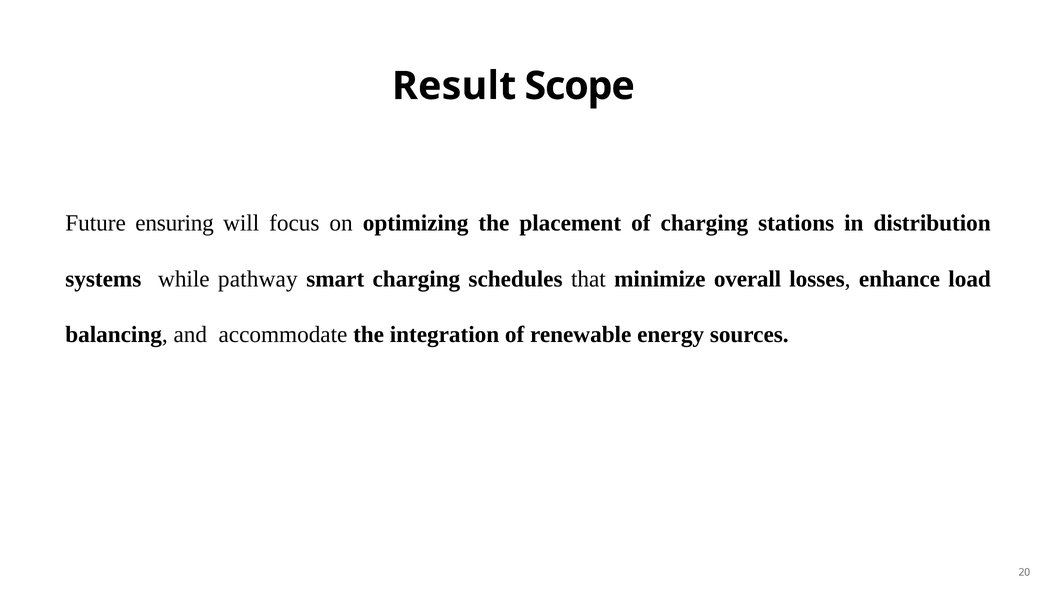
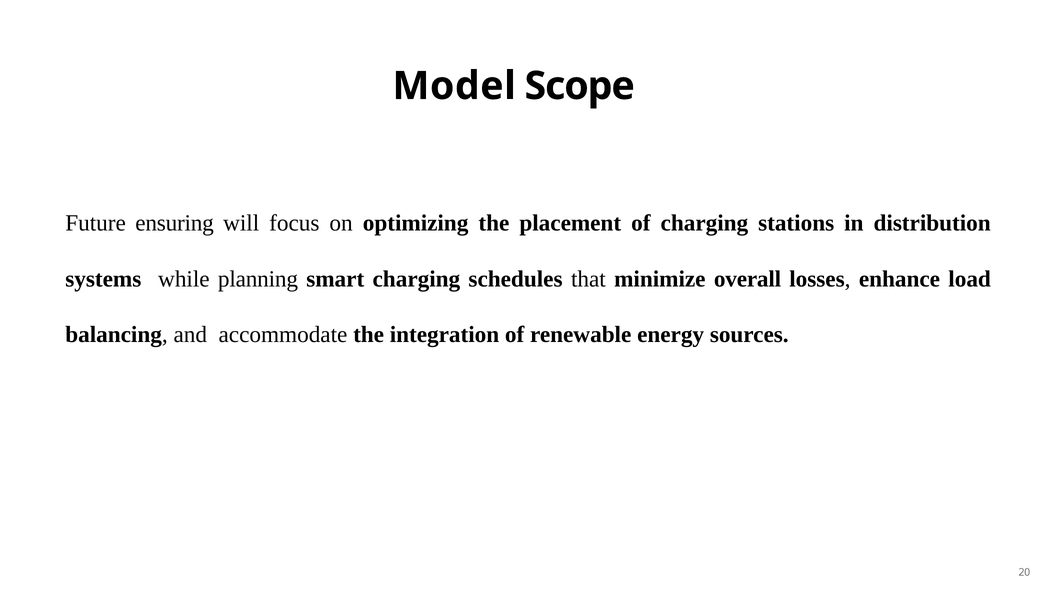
Result: Result -> Model (454, 86)
pathway: pathway -> planning (258, 279)
